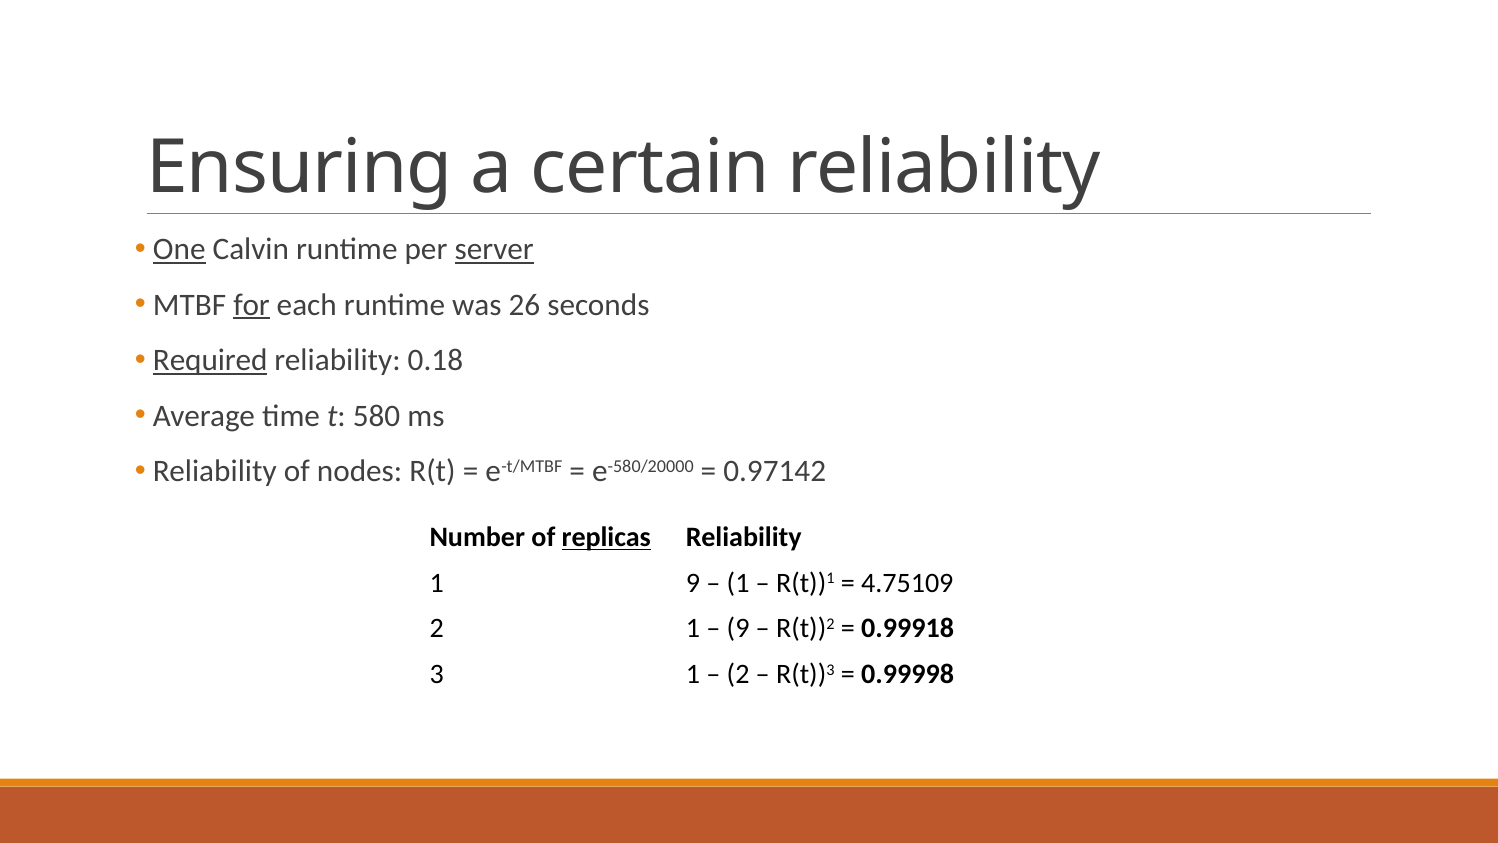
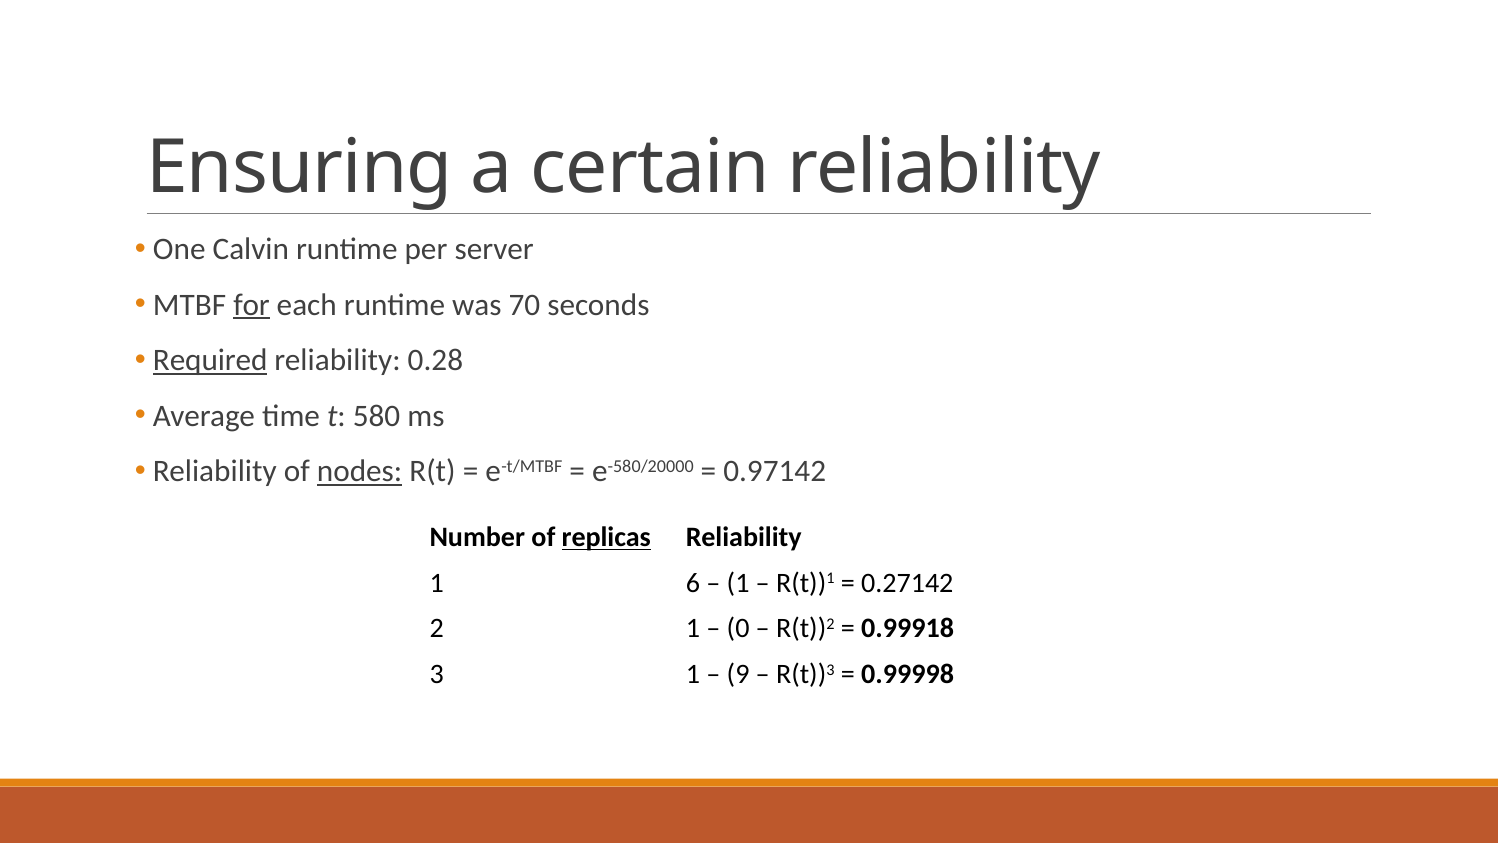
One underline: present -> none (179, 249)
server underline: present -> none (494, 249)
26: 26 -> 70 (524, 305)
0.18: 0.18 -> 0.28 (435, 360)
nodes underline: none -> present (360, 471)
1 9: 9 -> 6 (693, 583)
4.75109: 4.75109 -> 0.27142 (907, 583)
9: 9 -> 0 (738, 628)
2: 2 -> 9 (738, 674)
